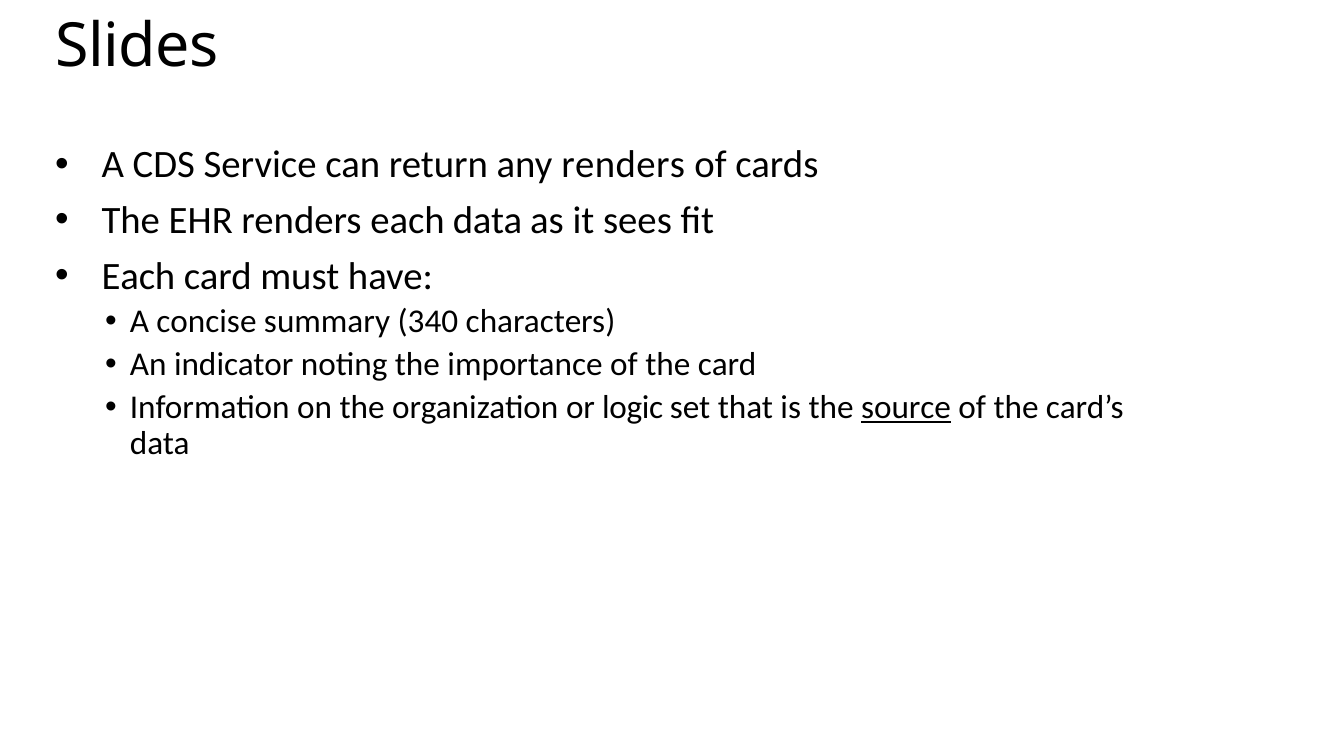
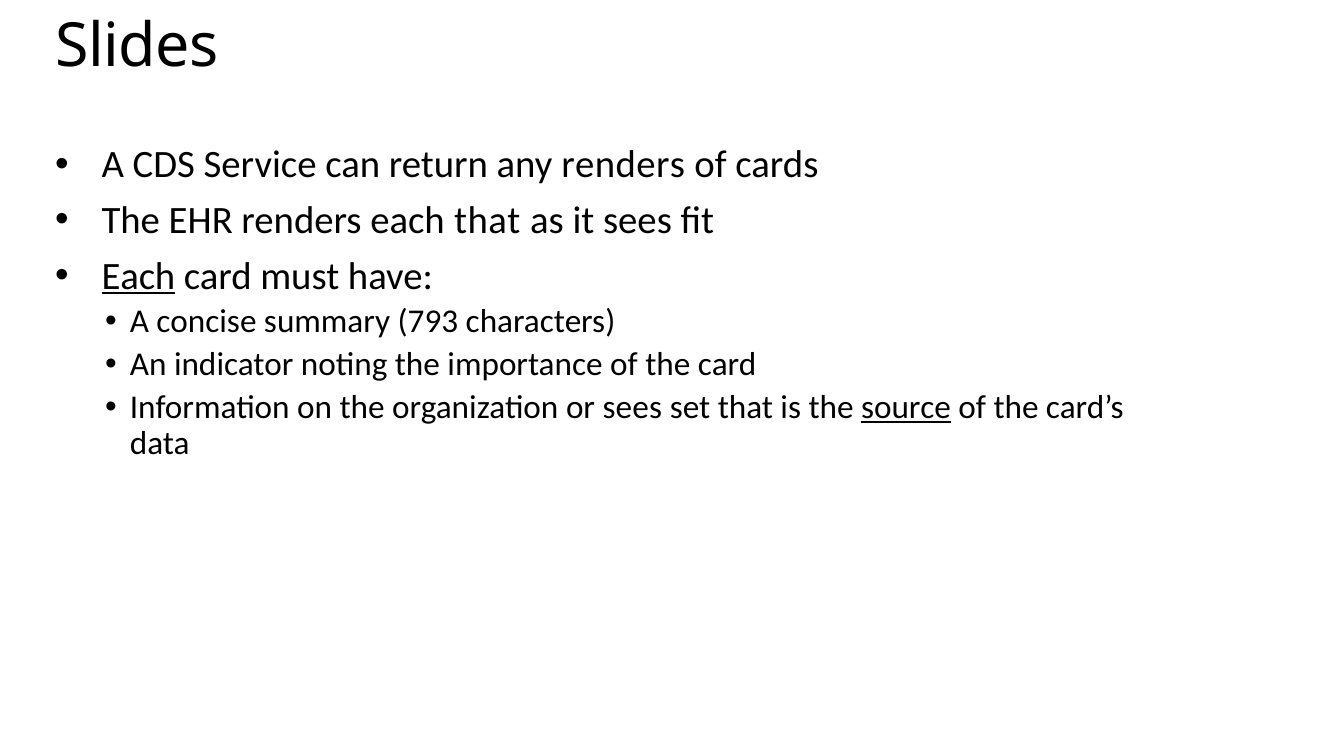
each data: data -> that (487, 221)
Each underline: none -> present (139, 276)
340: 340 -> 793 (428, 322)
or logic: logic -> sees (632, 408)
